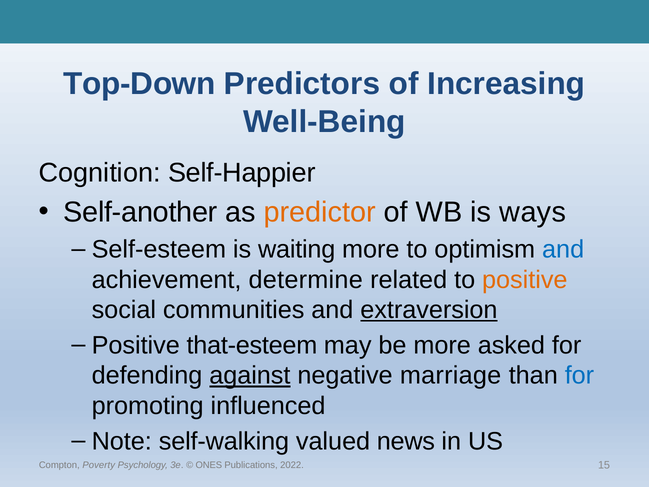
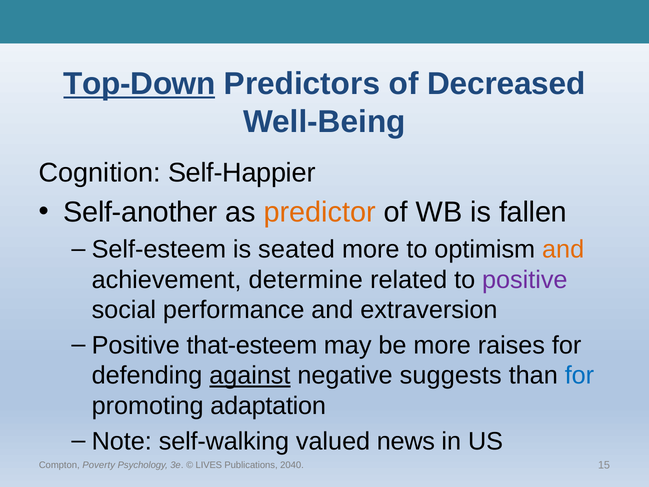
Top-Down underline: none -> present (139, 84)
Increasing: Increasing -> Decreased (506, 84)
ways: ways -> fallen (533, 212)
waiting: waiting -> seated (296, 249)
and colour: blue -> orange (563, 249)
positive colour: orange -> purple (525, 280)
communities: communities -> performance (234, 310)
extraversion underline: present -> none (429, 310)
asked: asked -> raises (511, 345)
marriage: marriage -> suggests (451, 375)
influenced: influenced -> adaptation (268, 406)
ONES: ONES -> LIVES (209, 465)
2022: 2022 -> 2040 (292, 465)
